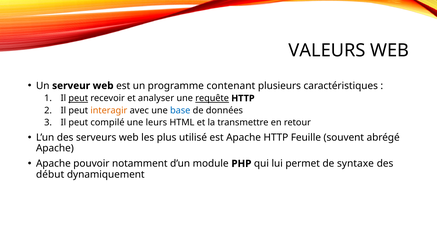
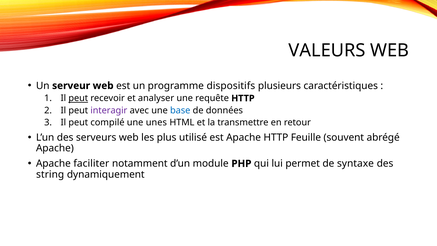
contenant: contenant -> dispositifs (231, 86)
requête underline: present -> none (212, 98)
interagir colour: orange -> purple (109, 110)
leurs: leurs -> unes (156, 122)
pouvoir: pouvoir -> faciliter (91, 163)
début: début -> string (50, 174)
